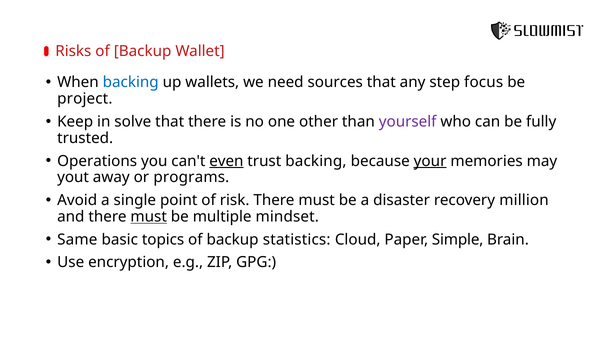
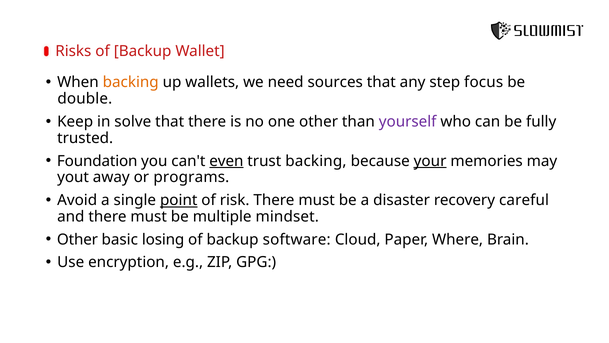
backing colour: blue -> orange (131, 82)
project: project -> double (85, 99)
Operations: Operations -> Foundation (97, 161)
point underline: none -> present (179, 200)
million: million -> careful (524, 200)
must underline: present -> none (149, 216)
Same: Same -> Other (77, 239)
topics: topics -> losing (163, 239)
statistics: statistics -> software (297, 239)
Simple: Simple -> Where (458, 239)
